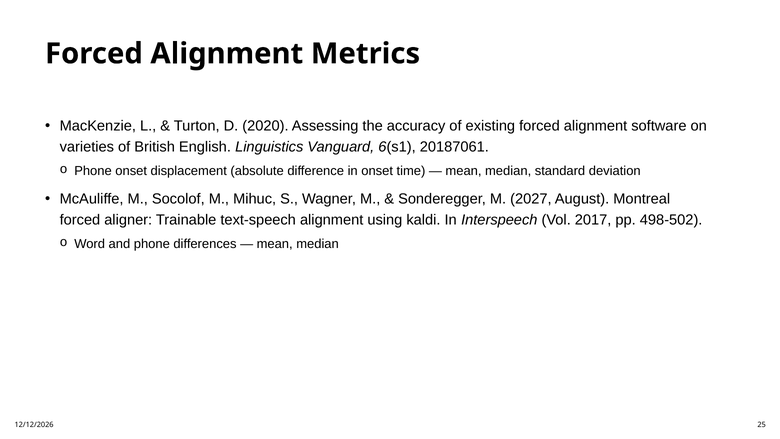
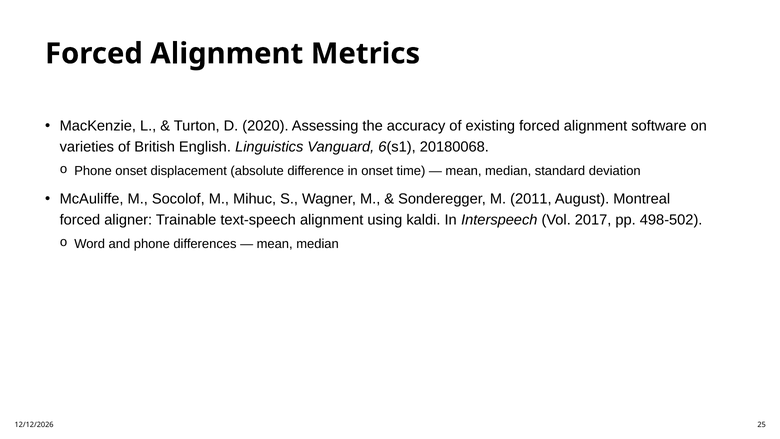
20187061: 20187061 -> 20180068 (454, 147)
2027: 2027 -> 2011 (531, 199)
